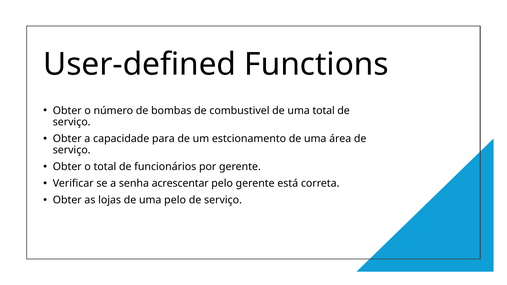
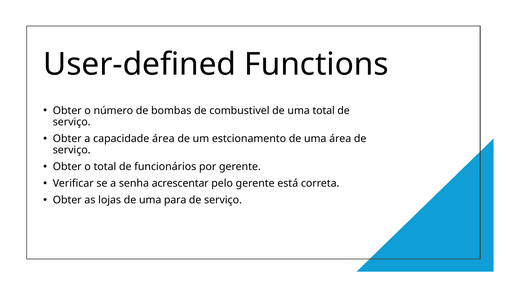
capacidade para: para -> área (163, 139)
uma pelo: pelo -> para (175, 200)
